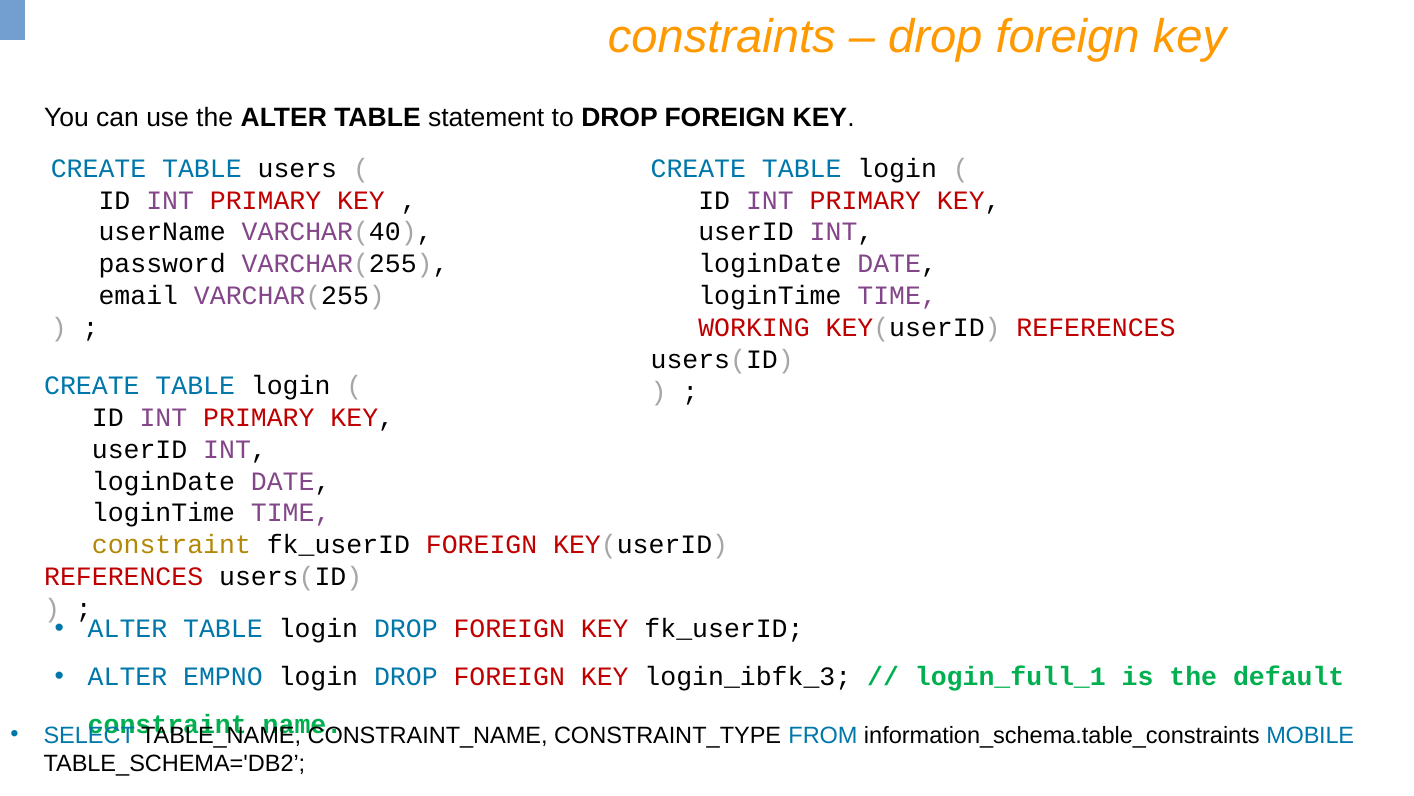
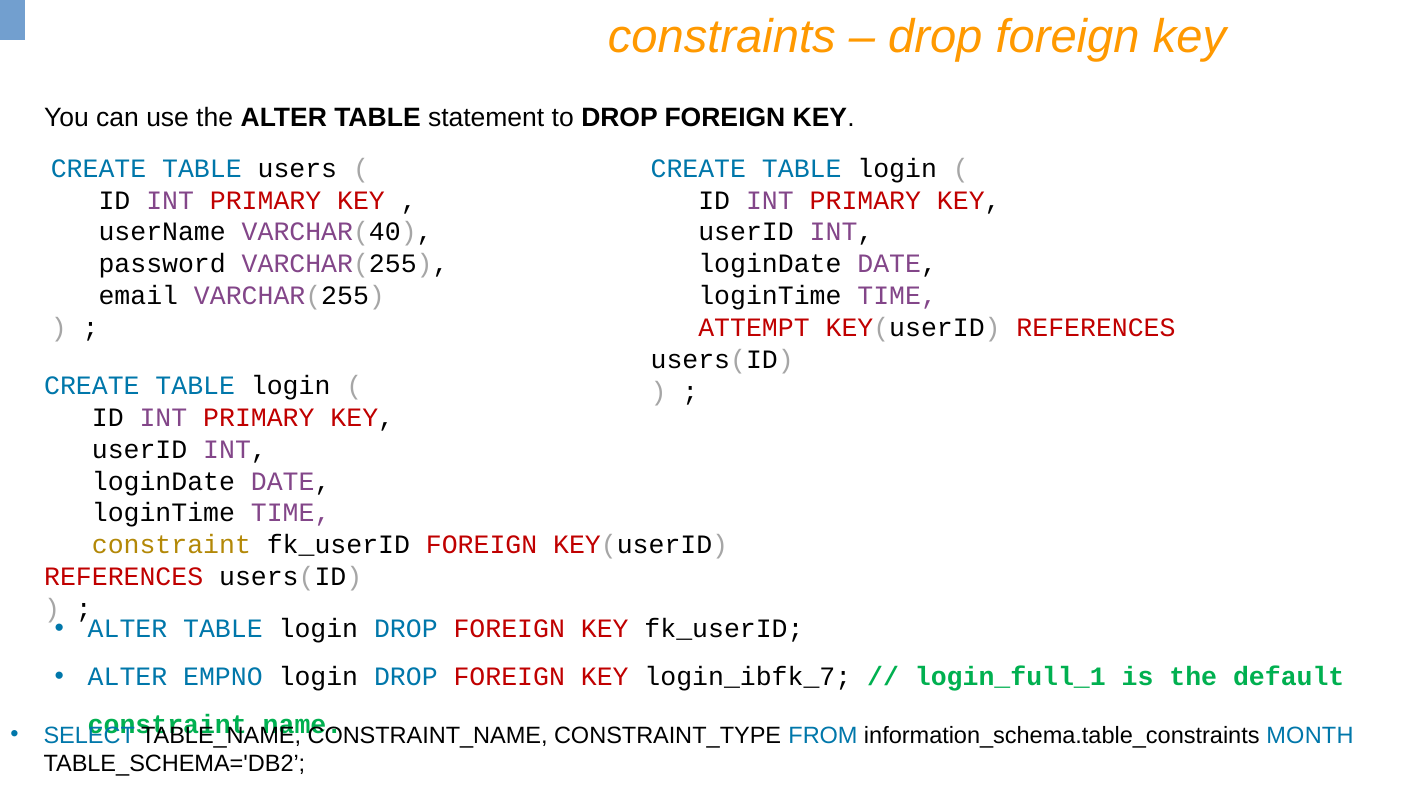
WORKING: WORKING -> ATTEMPT (754, 327)
login_ibfk_3: login_ibfk_3 -> login_ibfk_7 (748, 676)
MOBILE: MOBILE -> MONTH (1310, 735)
